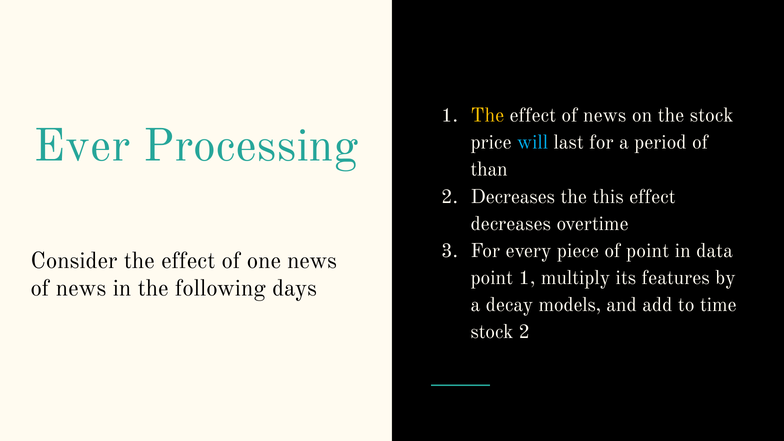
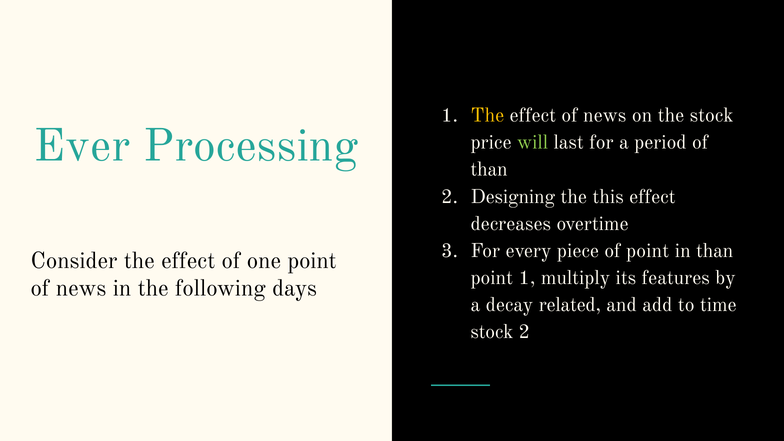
will colour: light blue -> light green (533, 142)
2 Decreases: Decreases -> Designing (513, 197)
in data: data -> than (715, 251)
one news: news -> point (312, 261)
models: models -> related (570, 305)
